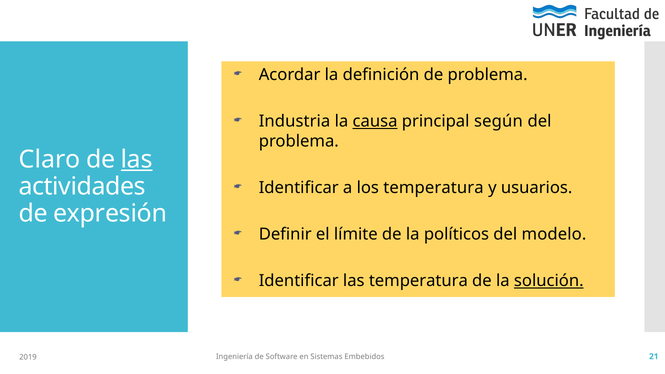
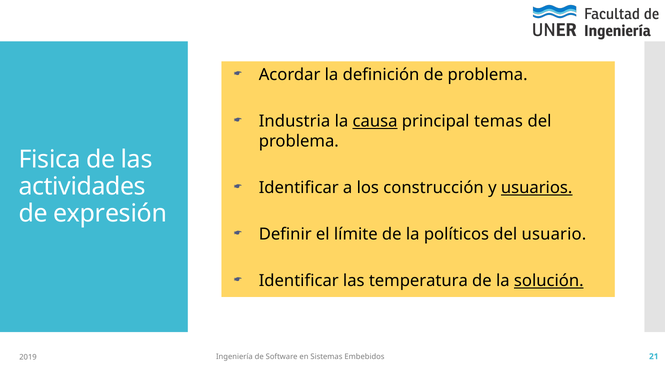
según: según -> temas (498, 121)
Claro: Claro -> Fisica (50, 160)
las underline: present -> none (137, 160)
los temperatura: temperatura -> construcción (434, 188)
usuarios underline: none -> present (537, 188)
modelo: modelo -> usuario (554, 234)
